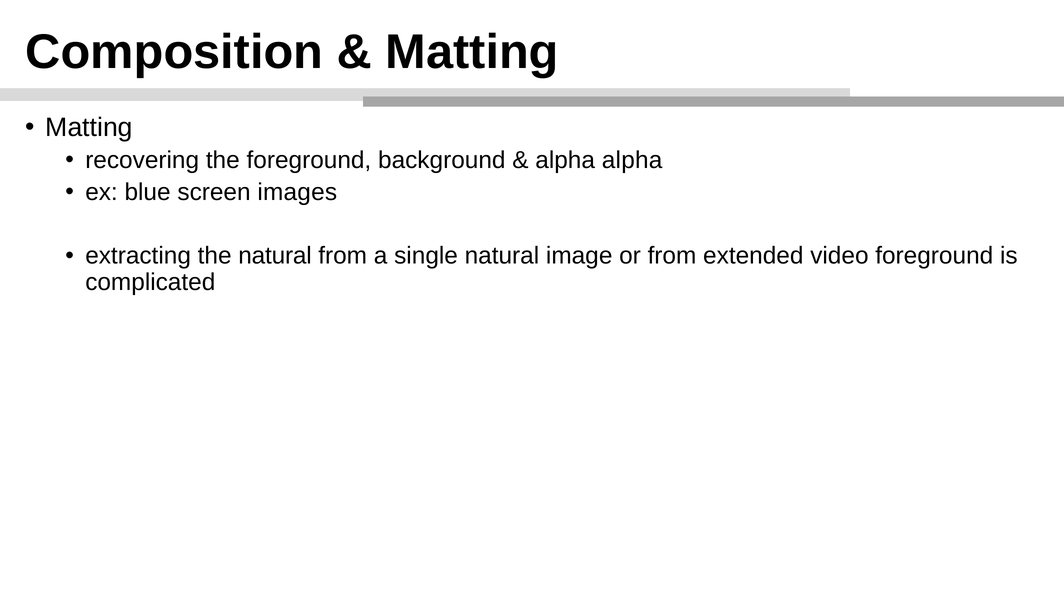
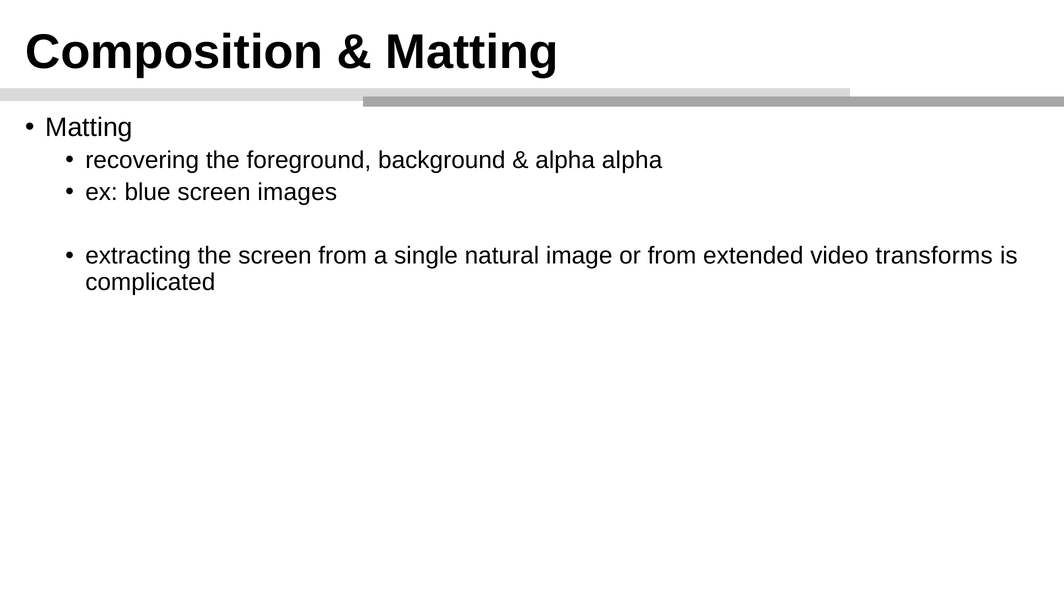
the natural: natural -> screen (275, 256)
video foreground: foreground -> transforms (934, 256)
